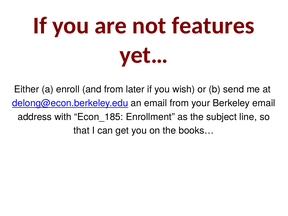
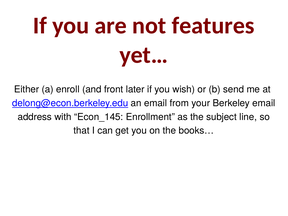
and from: from -> front (114, 89)
Econ_185: Econ_185 -> Econ_145 (99, 117)
